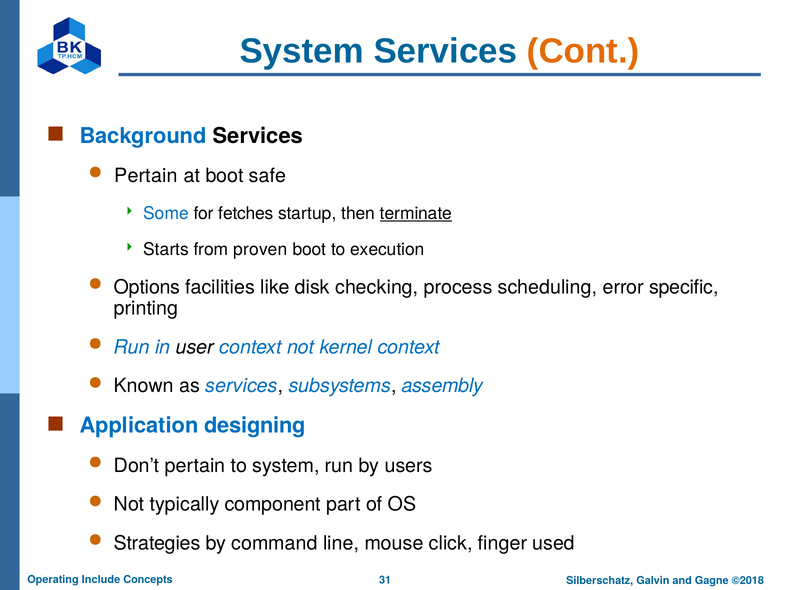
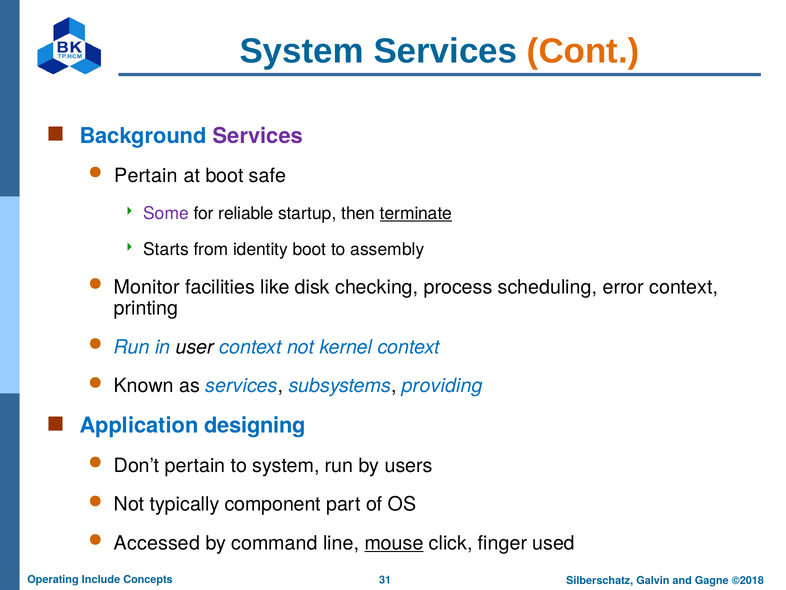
Services colour: black -> purple (258, 136)
Some colour: blue -> purple (166, 213)
fetches: fetches -> reliable (246, 213)
proven: proven -> identity (261, 249)
execution: execution -> assembly (387, 249)
Options: Options -> Monitor (147, 287)
error specific: specific -> context (684, 287)
assembly: assembly -> providing (442, 386)
Strategies: Strategies -> Accessed (157, 543)
mouse underline: none -> present (394, 543)
